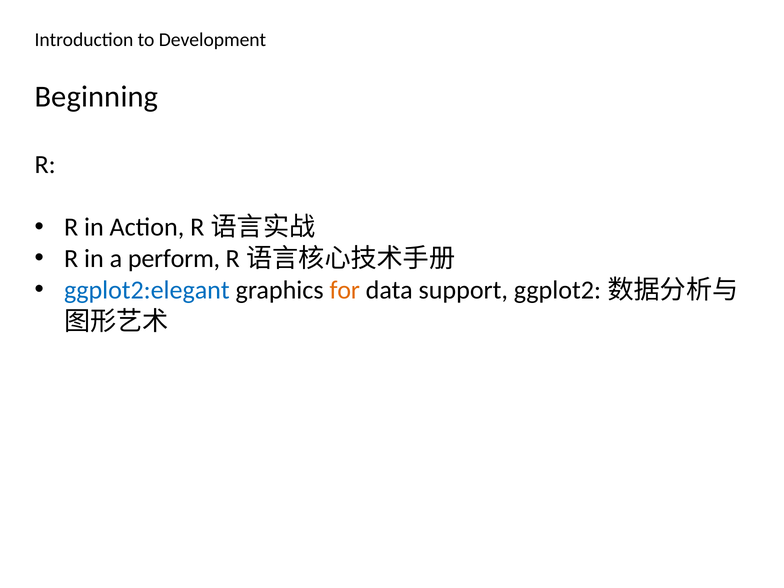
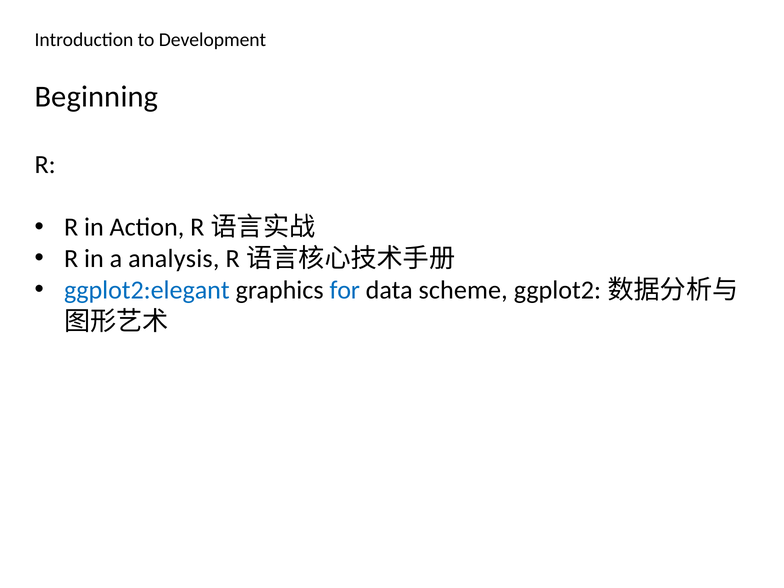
perform: perform -> analysis (174, 259)
for colour: orange -> blue (345, 290)
support: support -> scheme (463, 290)
